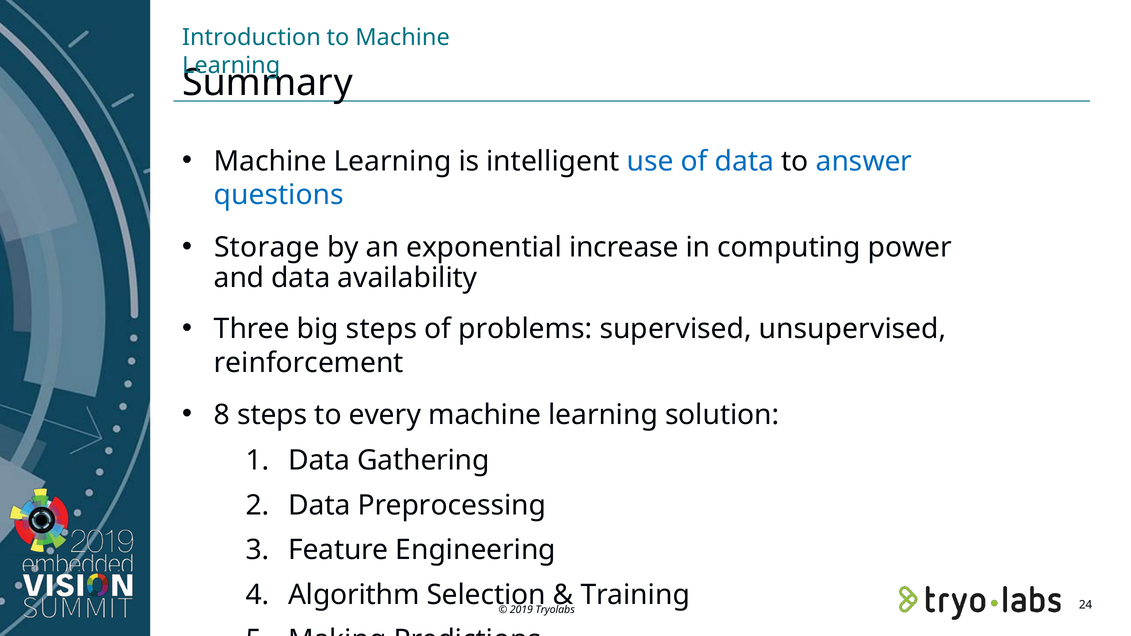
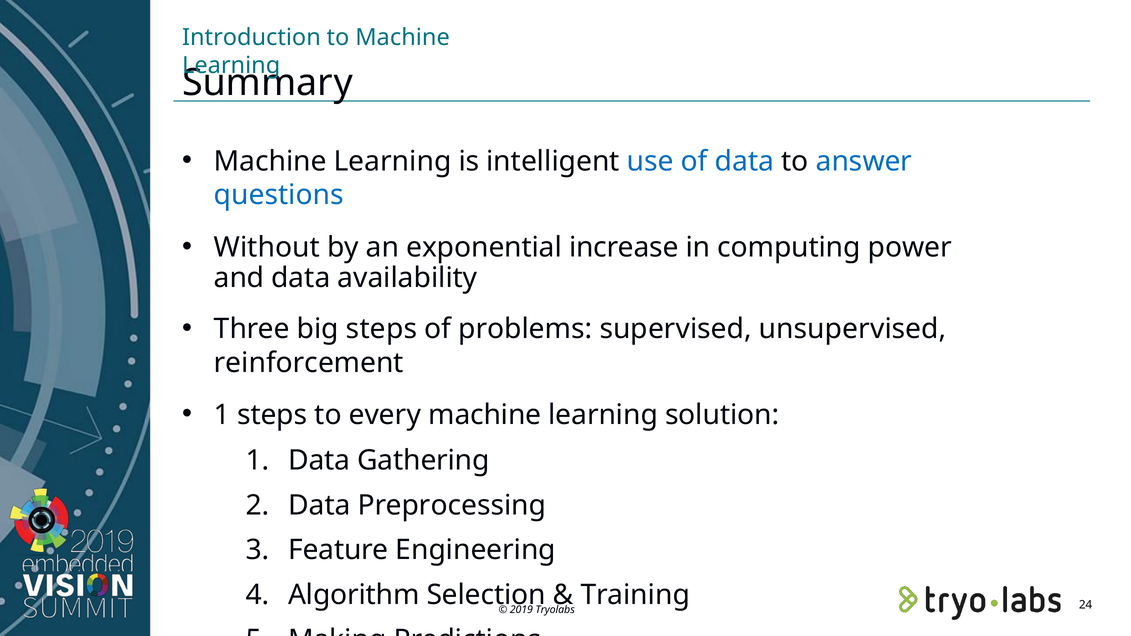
Storage: Storage -> Without (267, 247)
8: 8 -> 1 (222, 415)
